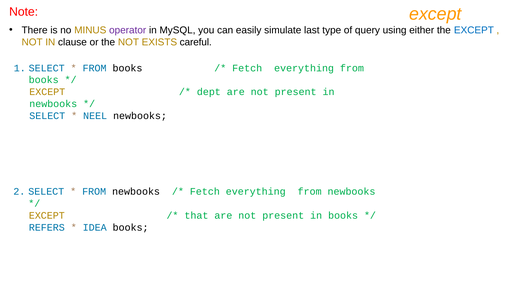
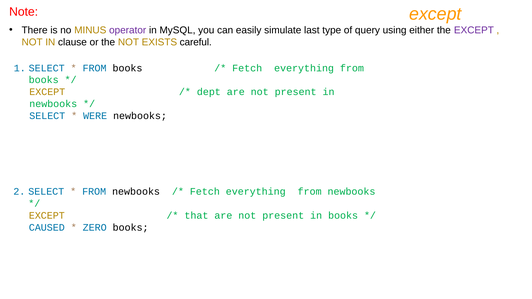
EXCEPT colour: blue -> purple (474, 30)
NEEL: NEEL -> WERE (95, 116)
REFERS: REFERS -> CAUSED (47, 228)
IDEA: IDEA -> ZERO (95, 228)
